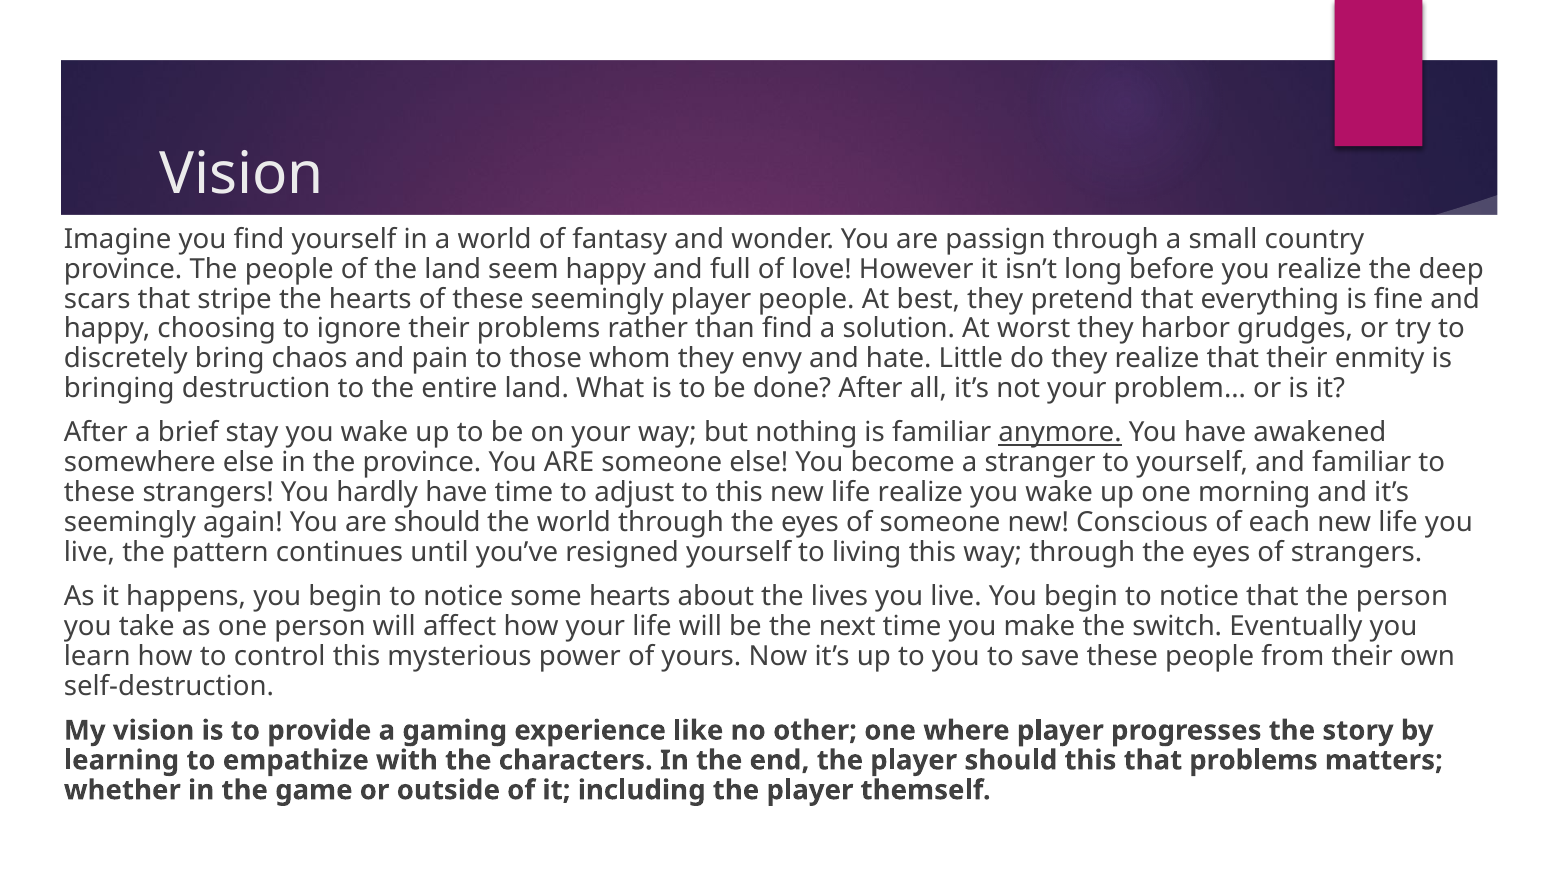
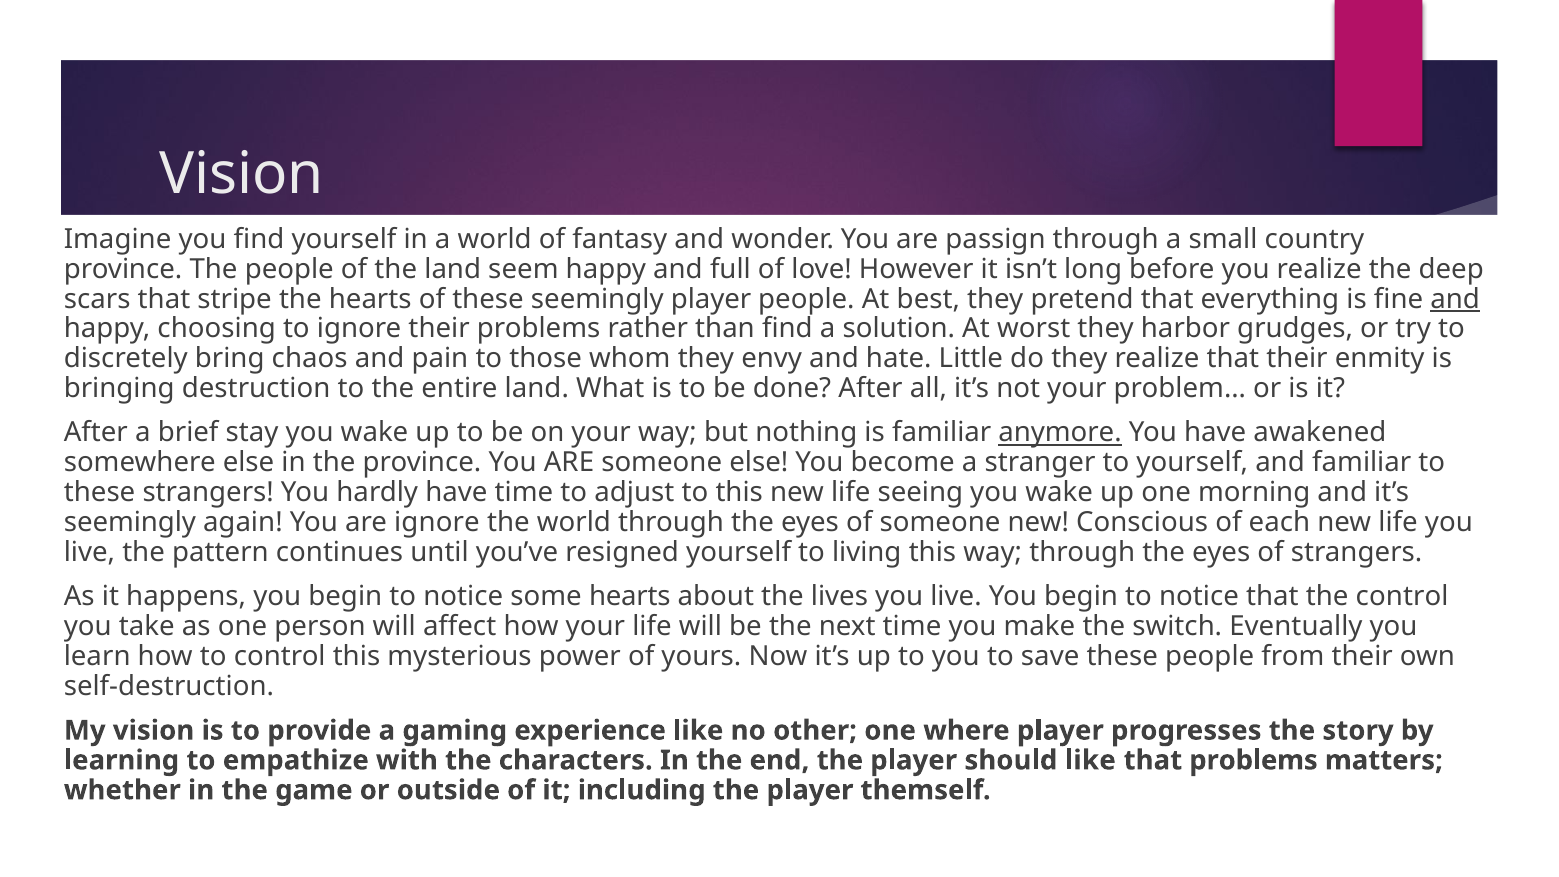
and underline: none -> present (1455, 299)
life realize: realize -> seeing (920, 492)
are should: should -> ignore (437, 522)
the person: person -> control (1402, 597)
should this: this -> like (1090, 760)
